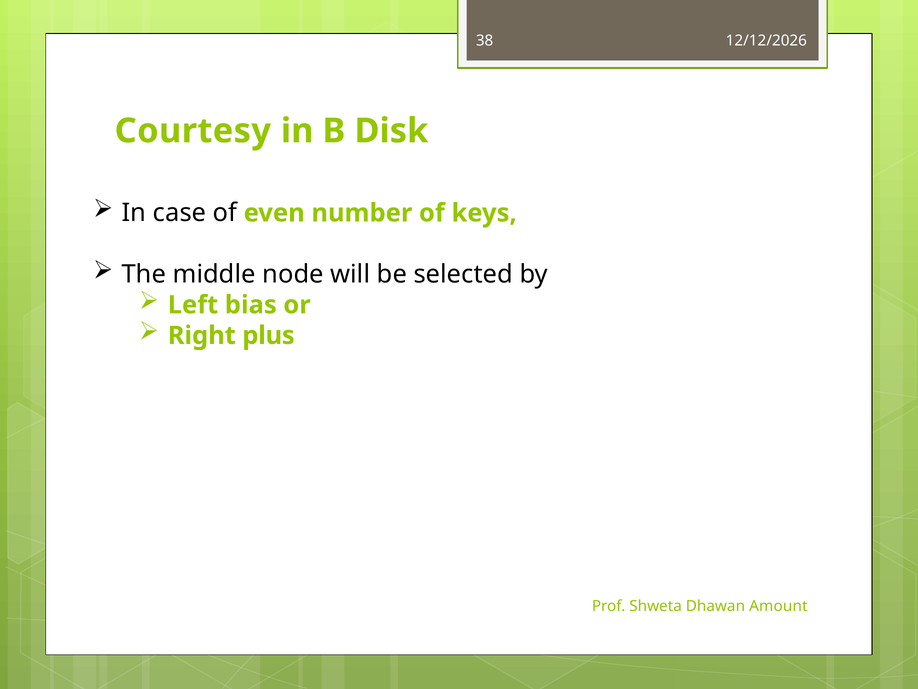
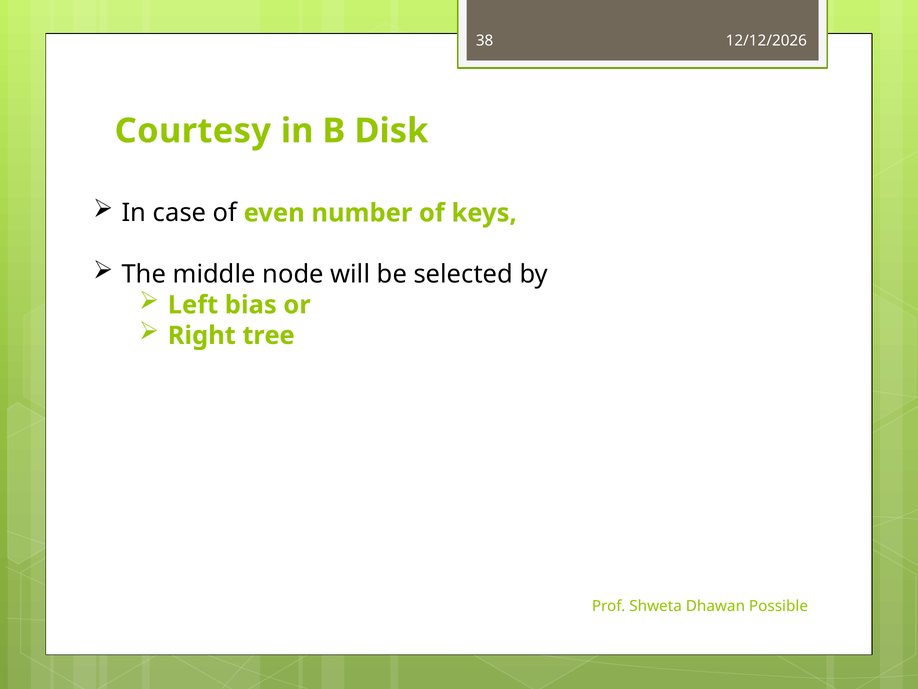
plus: plus -> tree (269, 335)
Amount: Amount -> Possible (779, 606)
